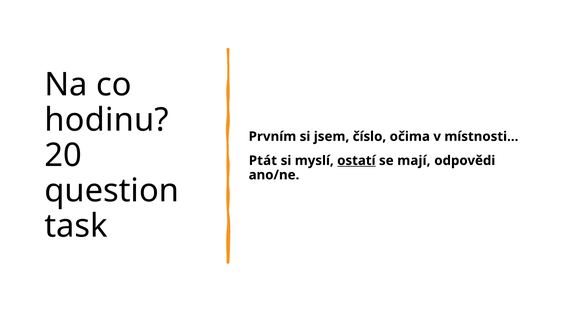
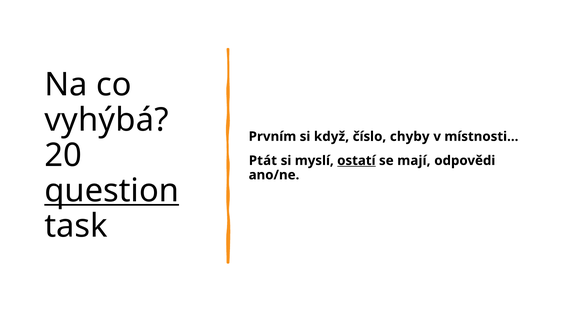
hodinu: hodinu -> vyhýbá (107, 120)
jsem: jsem -> když (331, 136)
očima: očima -> chyby (410, 136)
question underline: none -> present (112, 191)
